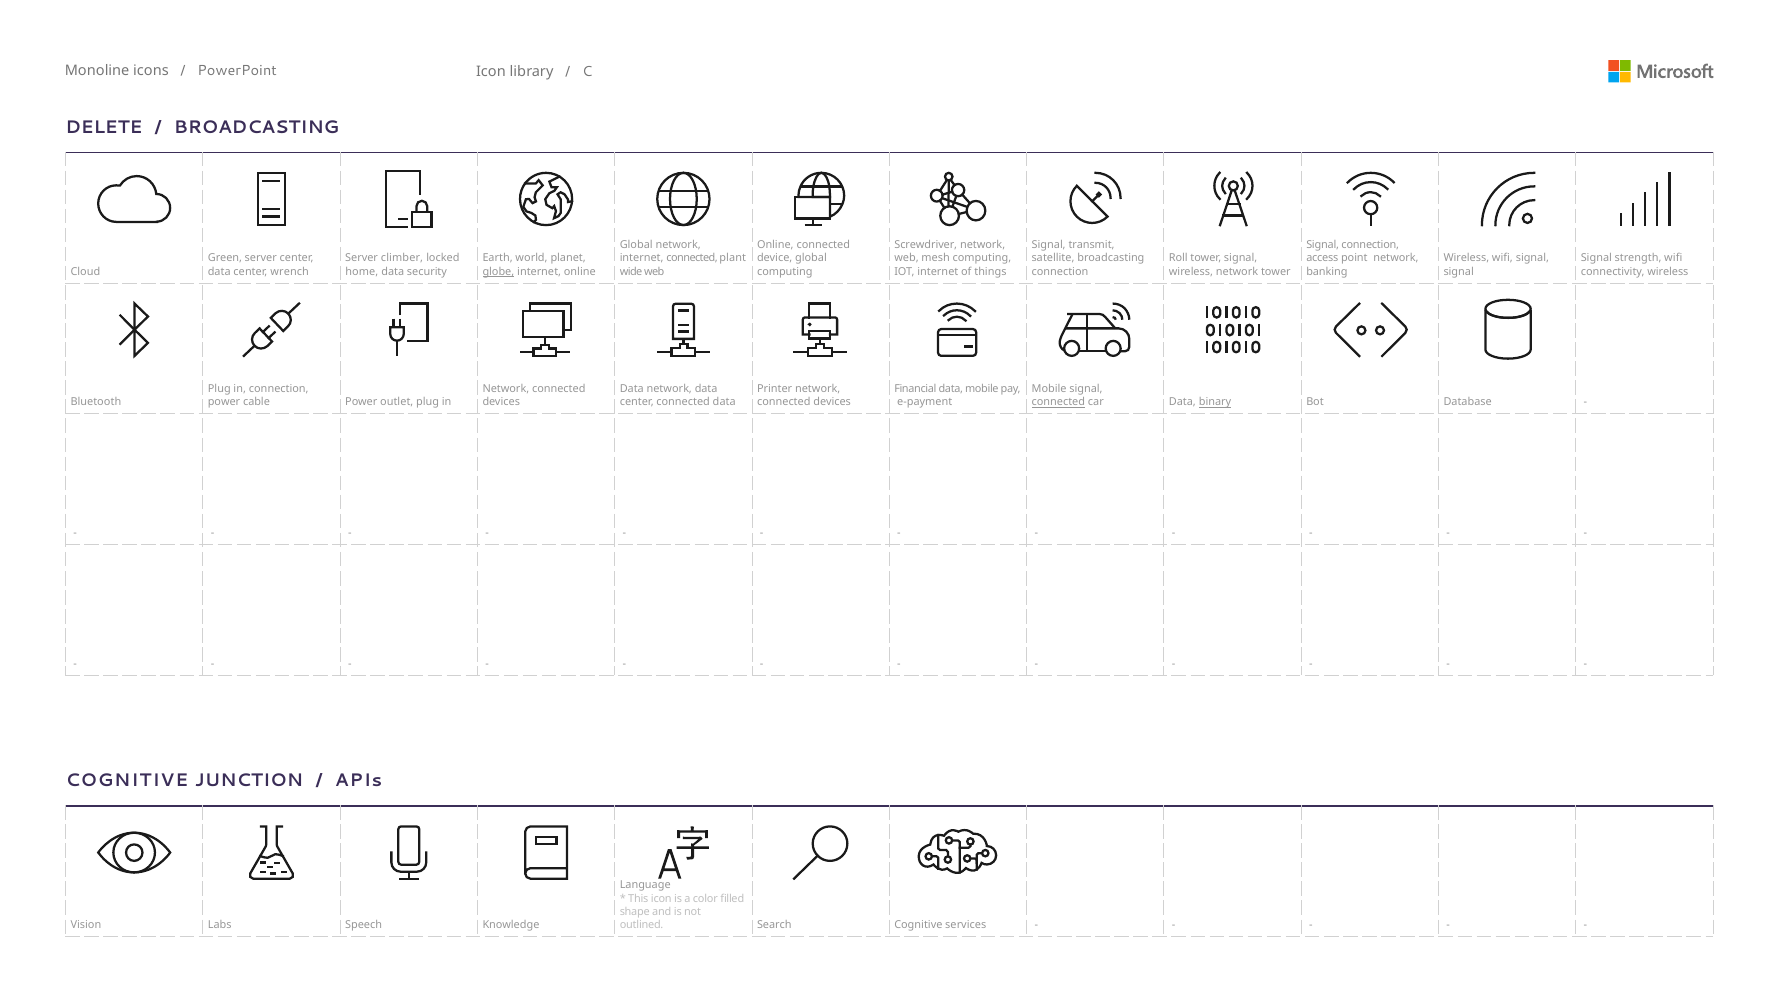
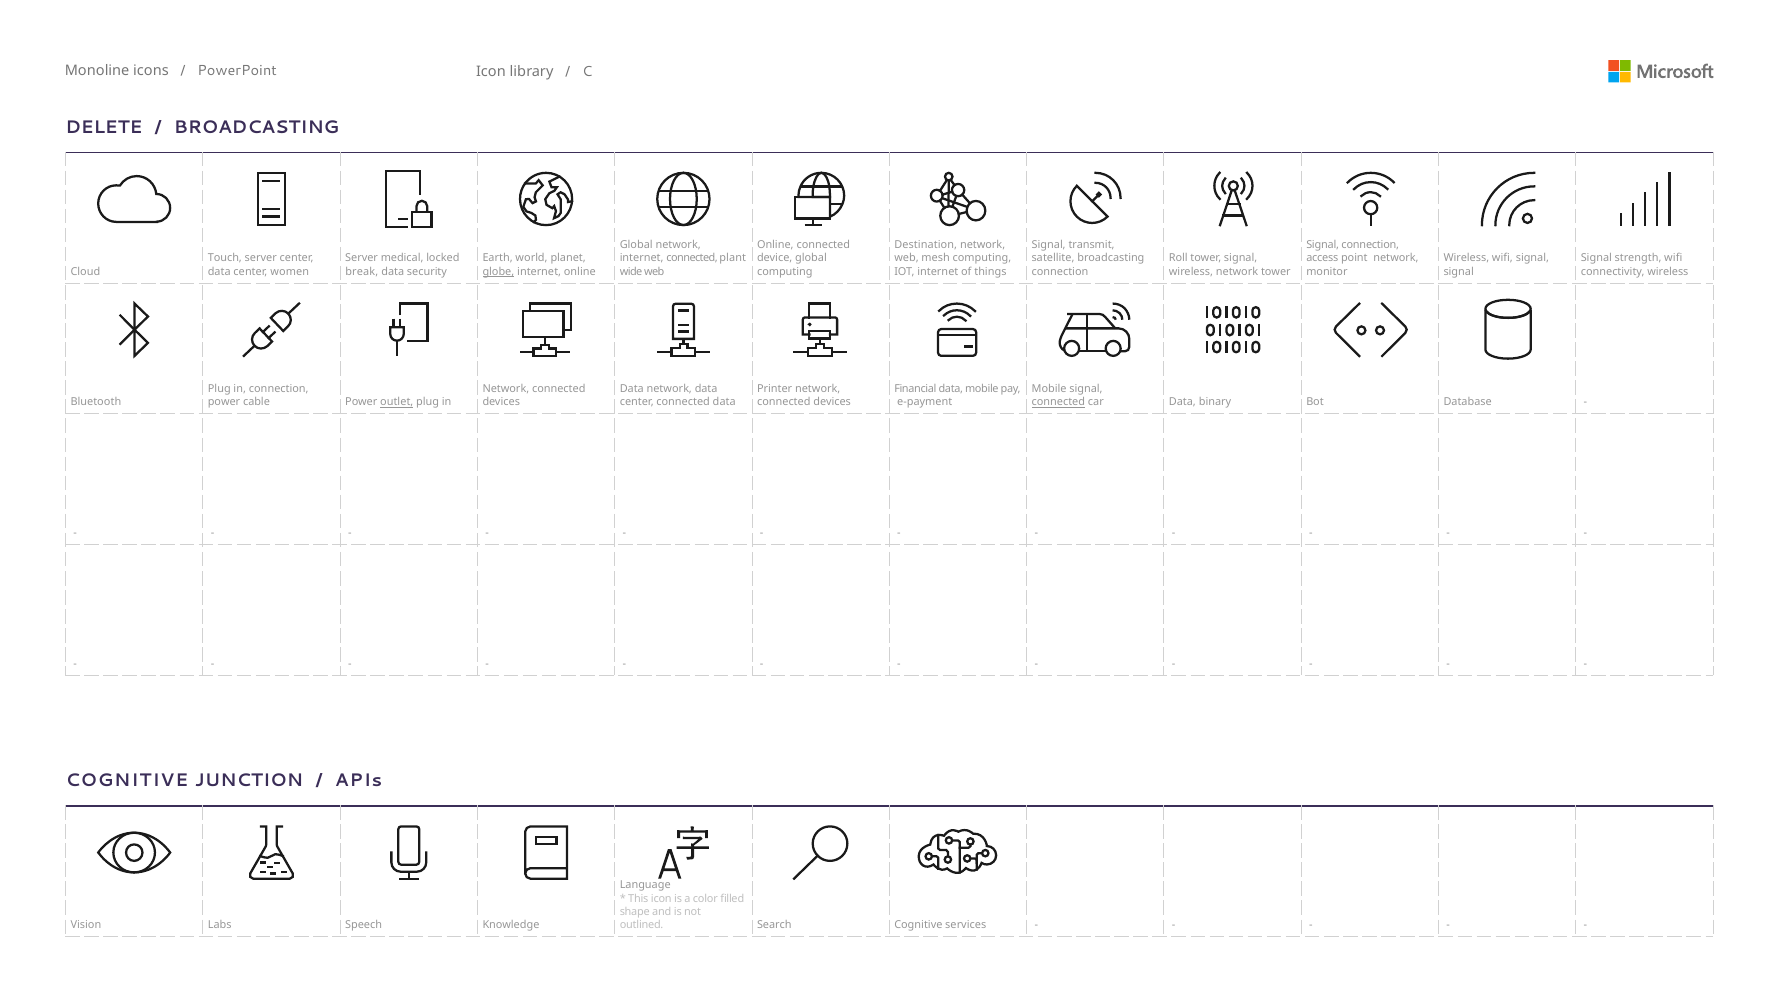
Screwdriver: Screwdriver -> Destination (926, 245)
Green: Green -> Touch (225, 258)
climber: climber -> medical (402, 258)
wrench: wrench -> women (290, 272)
home: home -> break (362, 272)
banking: banking -> monitor (1327, 272)
outlet underline: none -> present (397, 402)
binary underline: present -> none (1215, 402)
